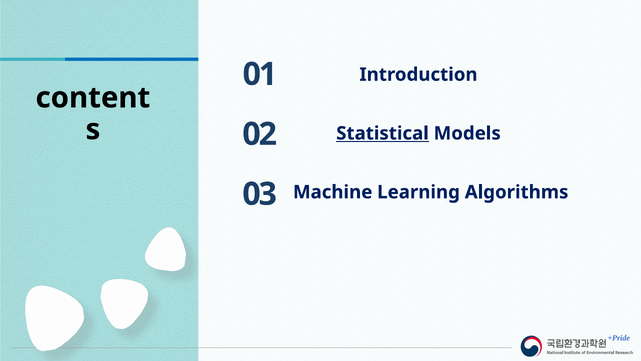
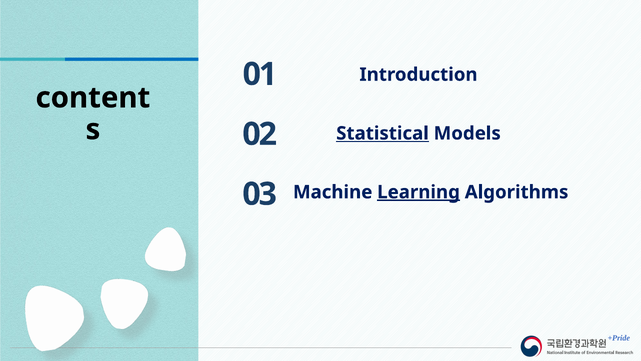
Learning underline: none -> present (419, 192)
